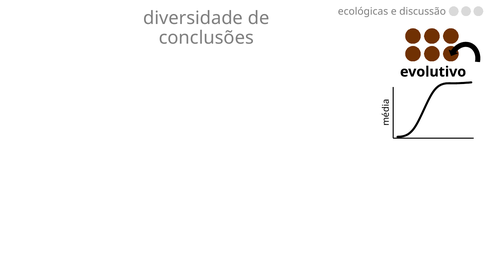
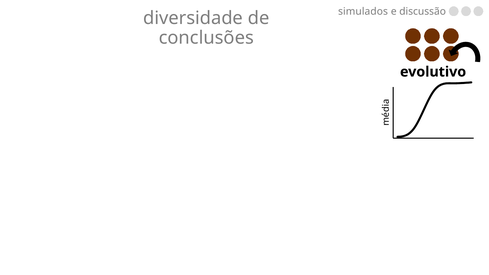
ecológicas: ecológicas -> simulados (363, 11)
